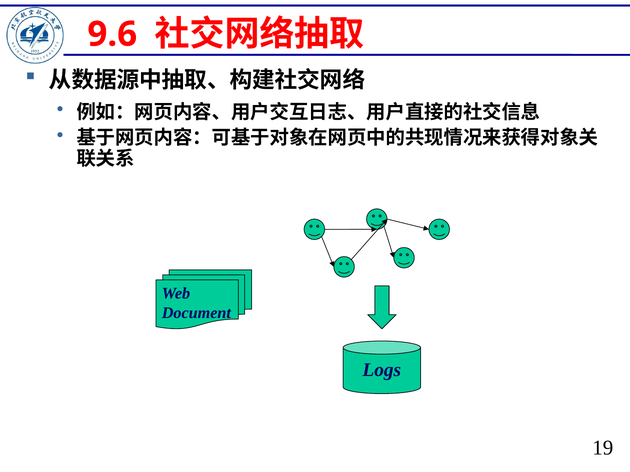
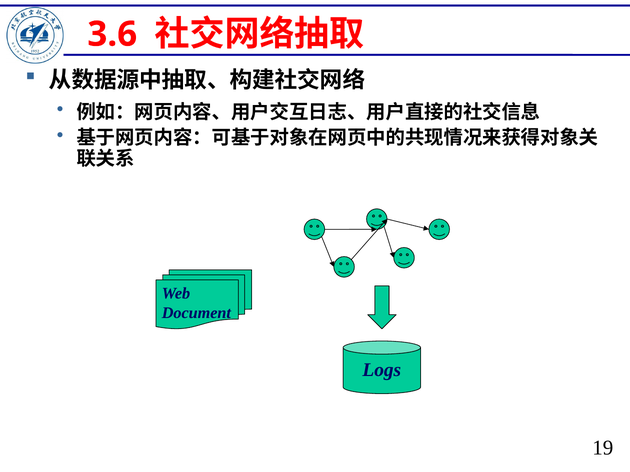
9.6: 9.6 -> 3.6 (112, 34)
